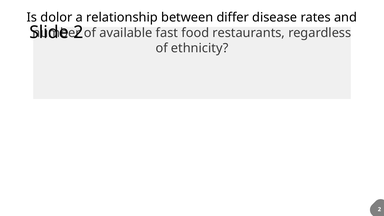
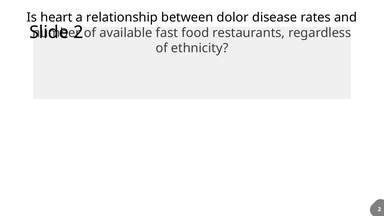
dolor: dolor -> heart (56, 17)
differ: differ -> dolor (233, 17)
